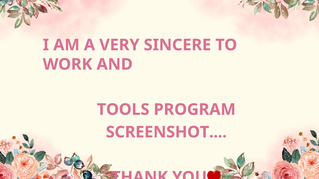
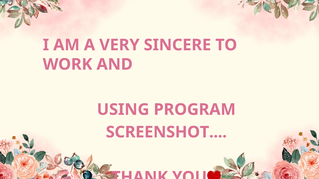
TOOLS: TOOLS -> USING (123, 110)
